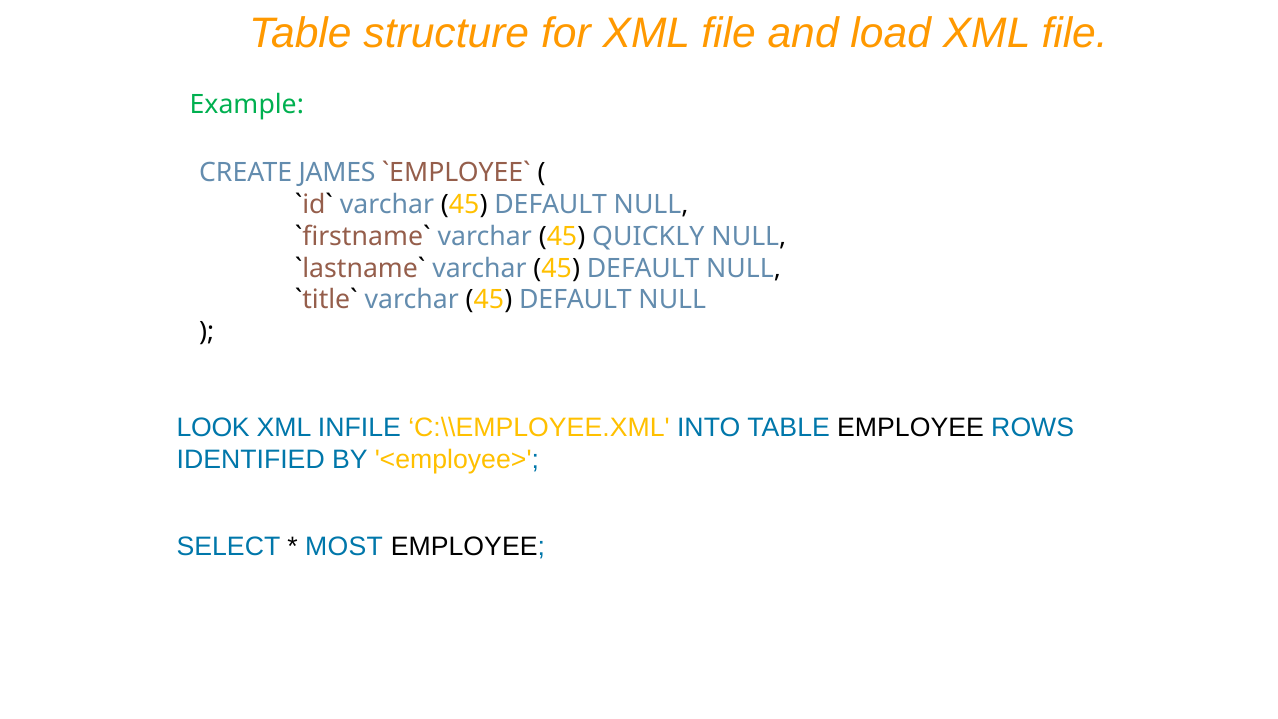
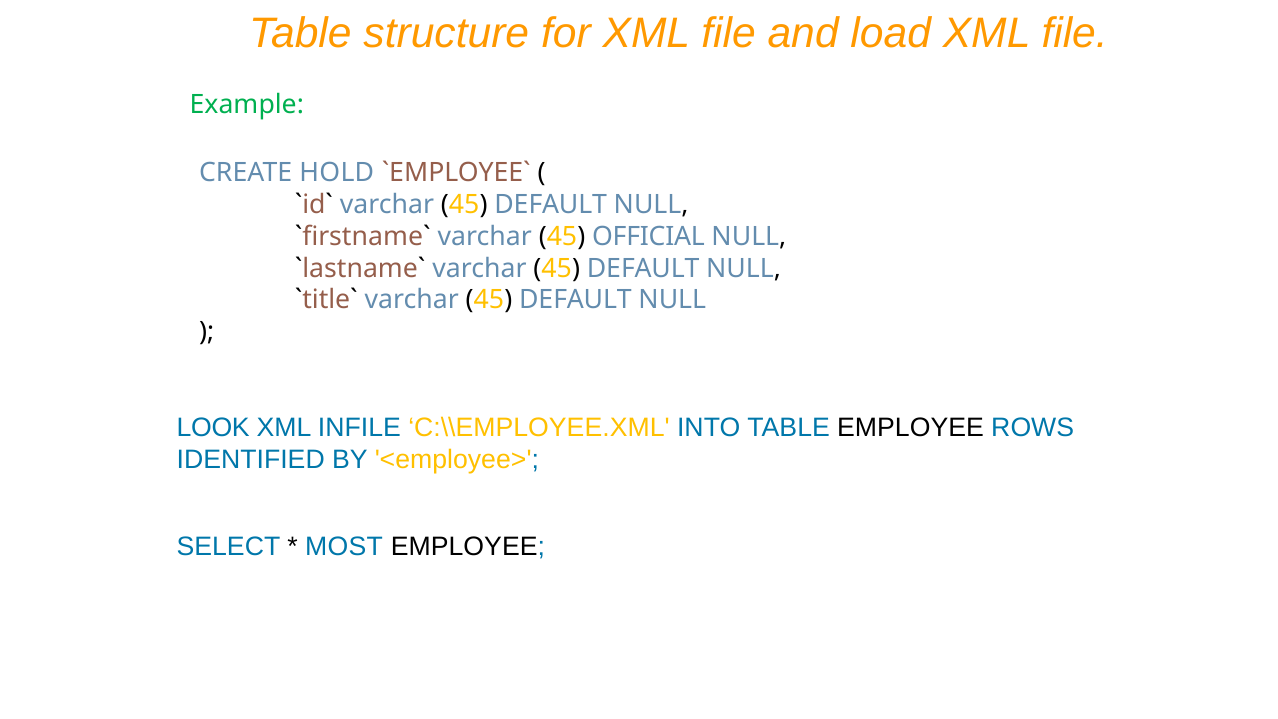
JAMES: JAMES -> HOLD (337, 172)
QUICKLY: QUICKLY -> OFFICIAL (648, 236)
